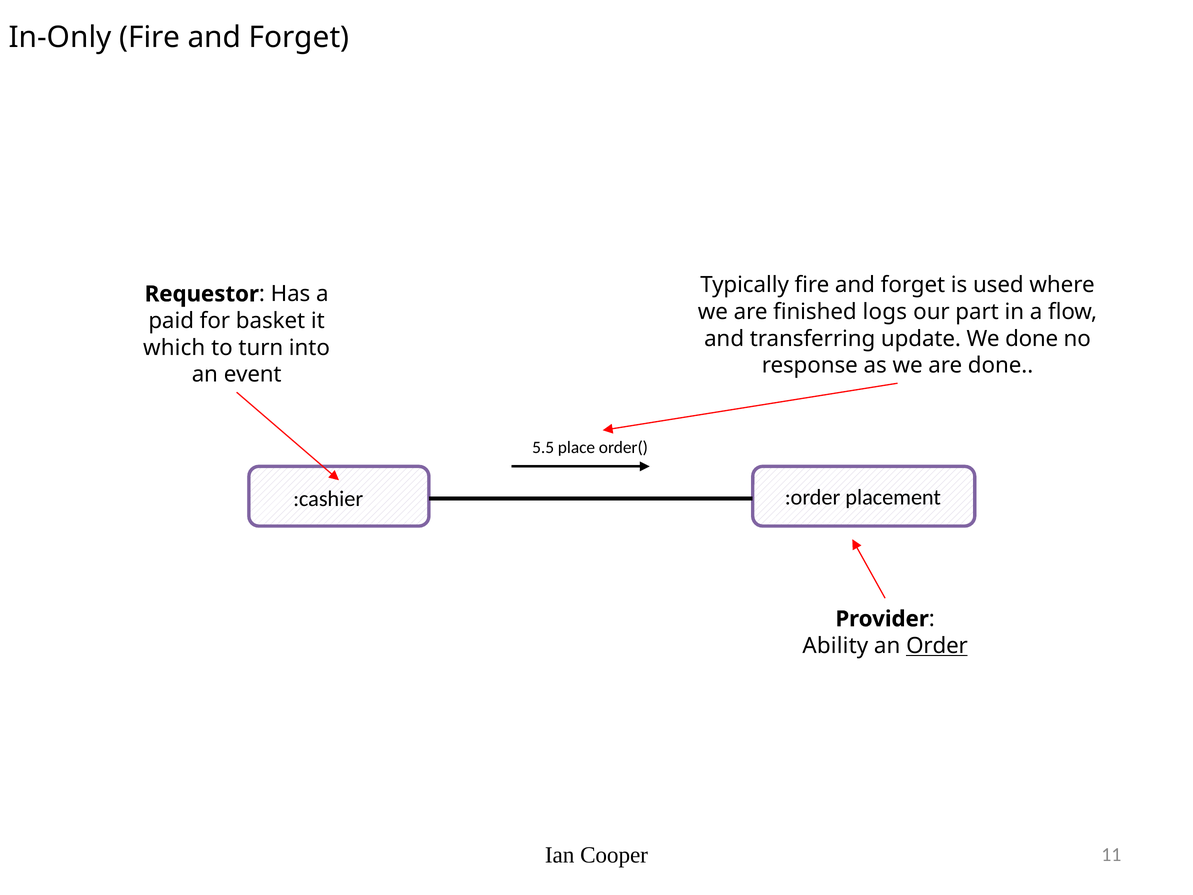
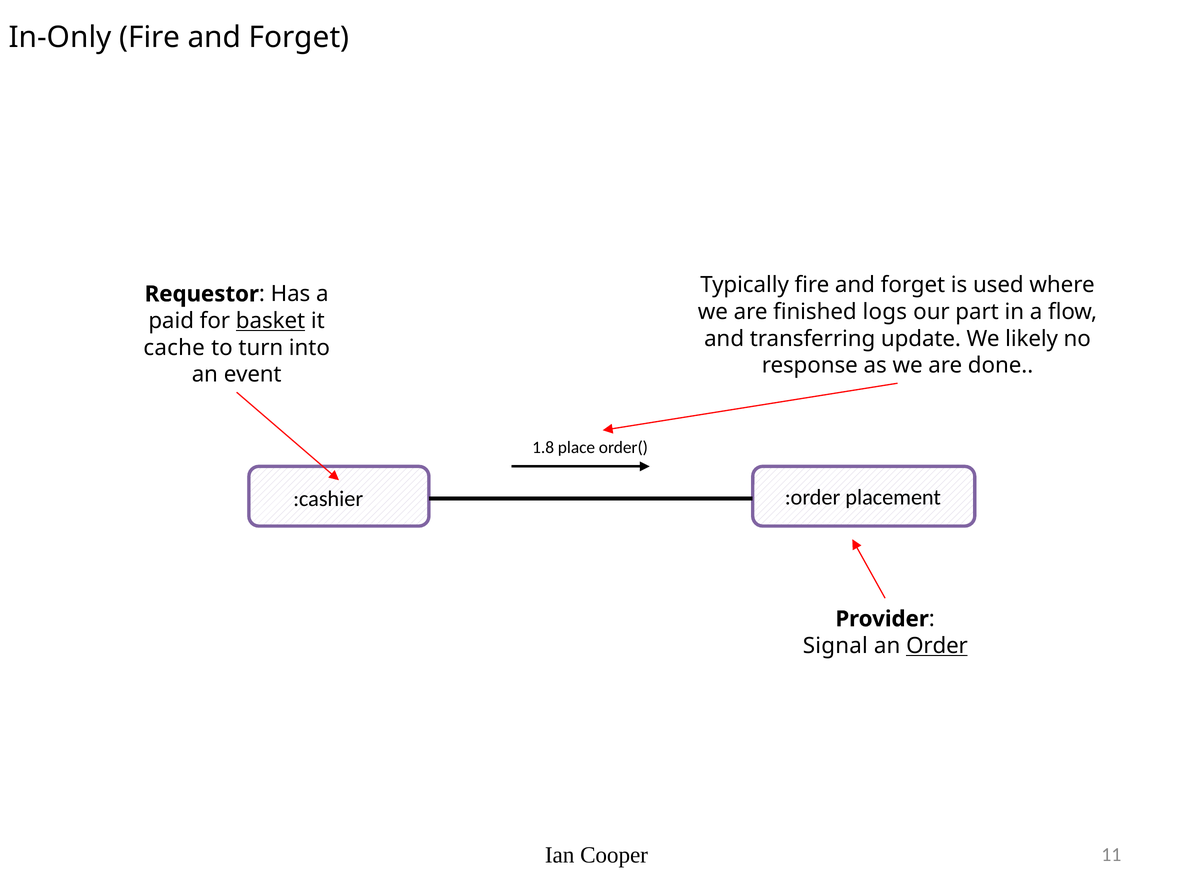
basket underline: none -> present (271, 321)
We done: done -> likely (1032, 339)
which: which -> cache (174, 348)
5.5: 5.5 -> 1.8 (543, 448)
Ability: Ability -> Signal (835, 646)
